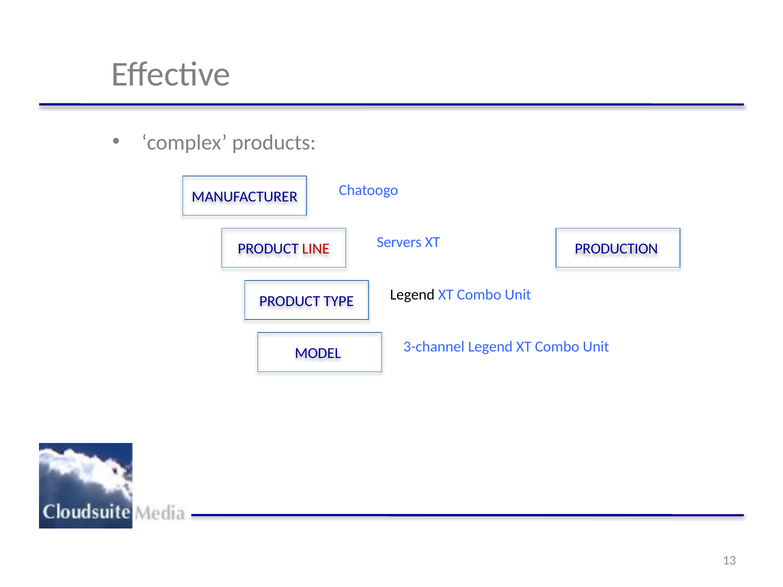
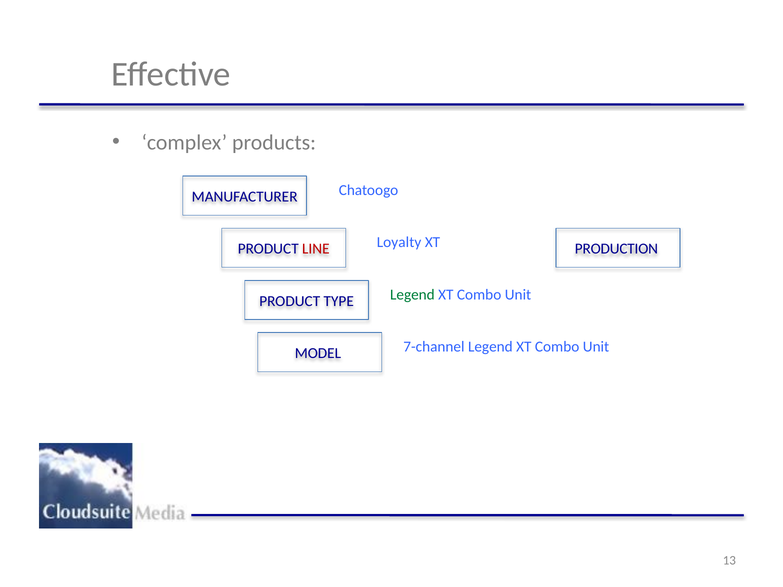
Servers: Servers -> Loyalty (399, 242)
Legend colour: black -> green (412, 295)
3-channel: 3-channel -> 7-channel (434, 347)
